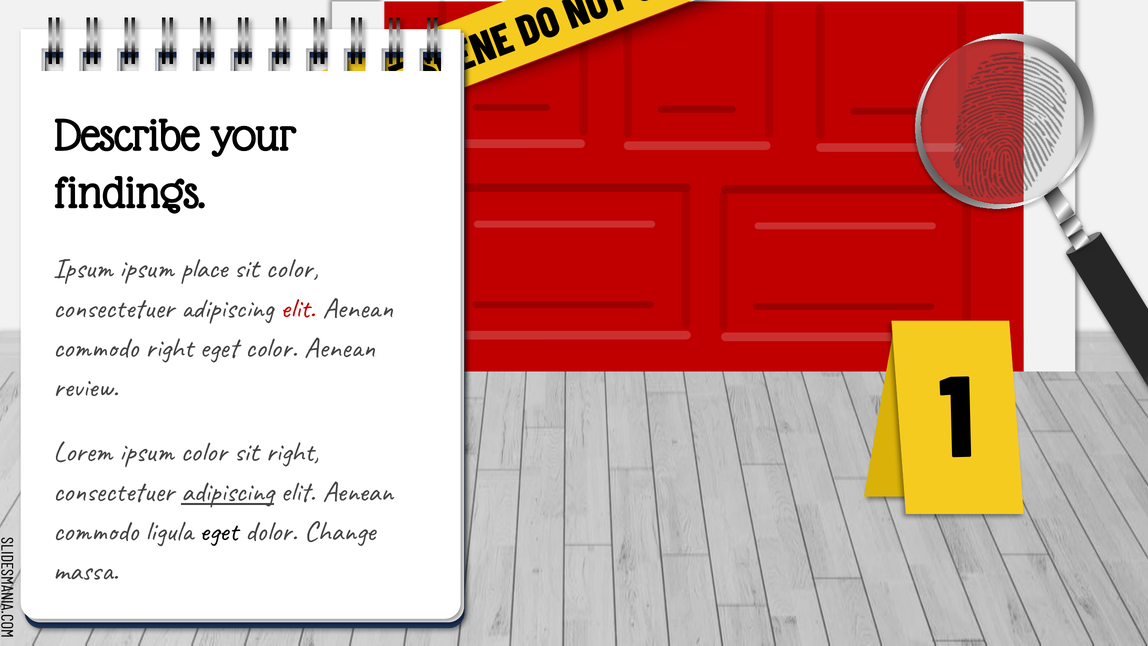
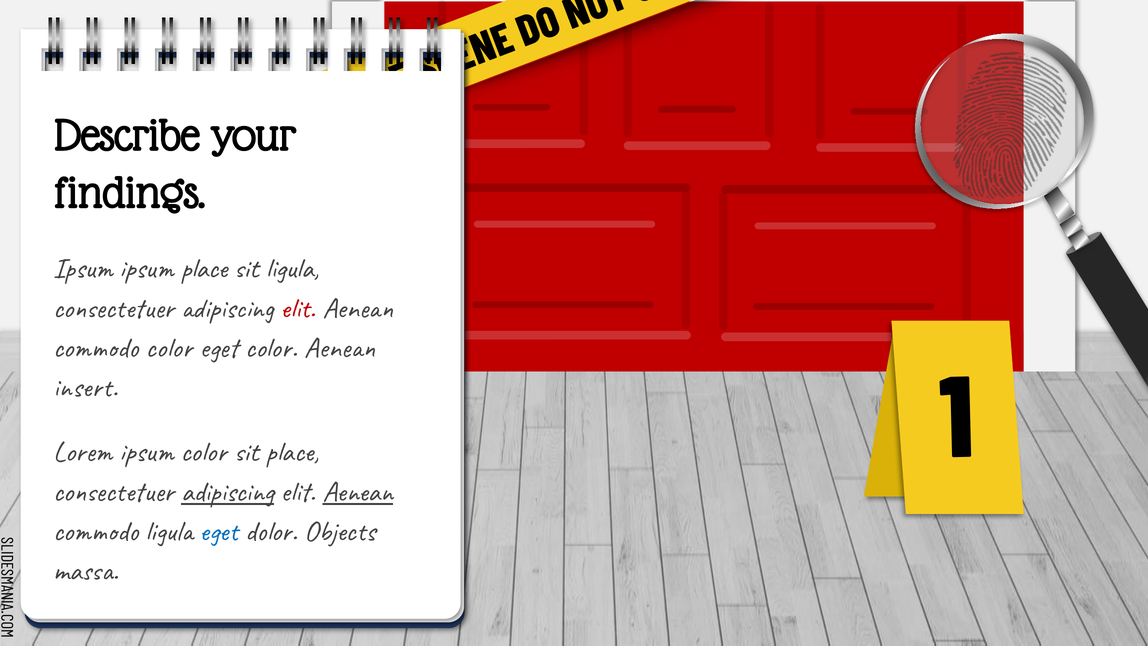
sit color: color -> ligula (293, 268)
commodo right: right -> color (169, 348)
review: review -> insert (86, 387)
sit right: right -> place (293, 452)
Aenean underline: none -> present (358, 491)
eget colour: black -> blue (219, 531)
Change: Change -> Objects (340, 531)
